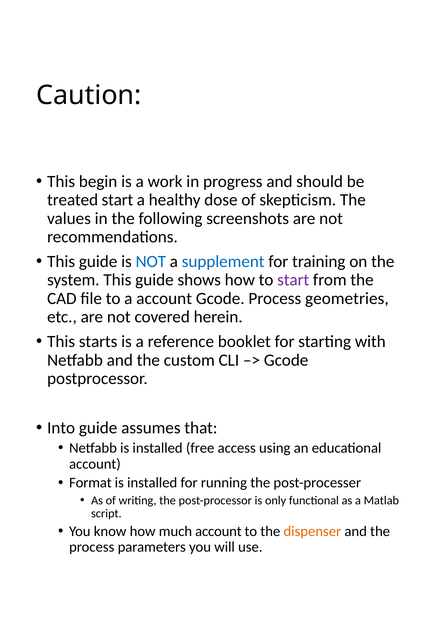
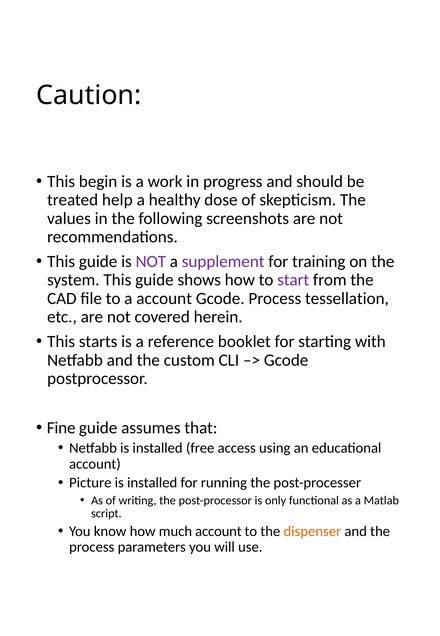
treated start: start -> help (117, 200)
NOT colour: blue -> purple (151, 261)
supplement colour: blue -> purple (223, 261)
geometries: geometries -> tessellation (347, 298)
Into: Into -> Fine (61, 427)
Format: Format -> Picture (90, 482)
